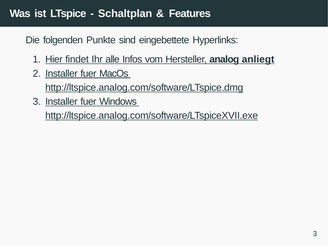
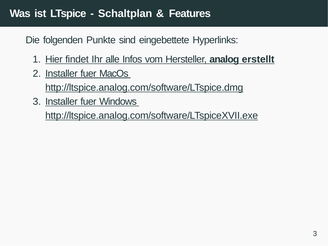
anliegt: anliegt -> erstellt (258, 60)
